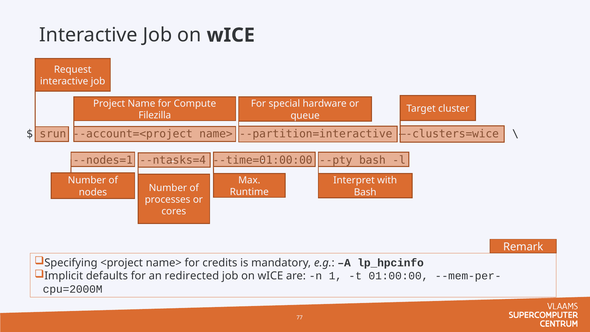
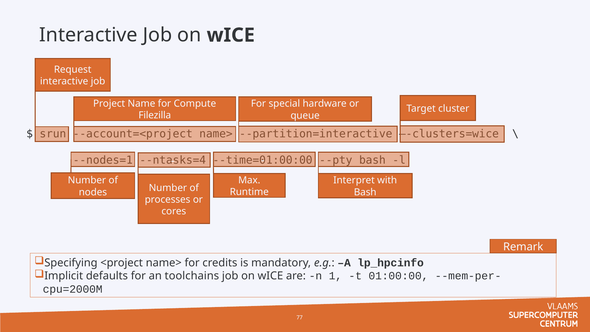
redirected: redirected -> toolchains (192, 276)
